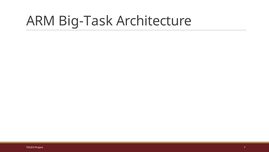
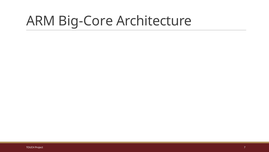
Big-Task: Big-Task -> Big-Core (86, 21)
